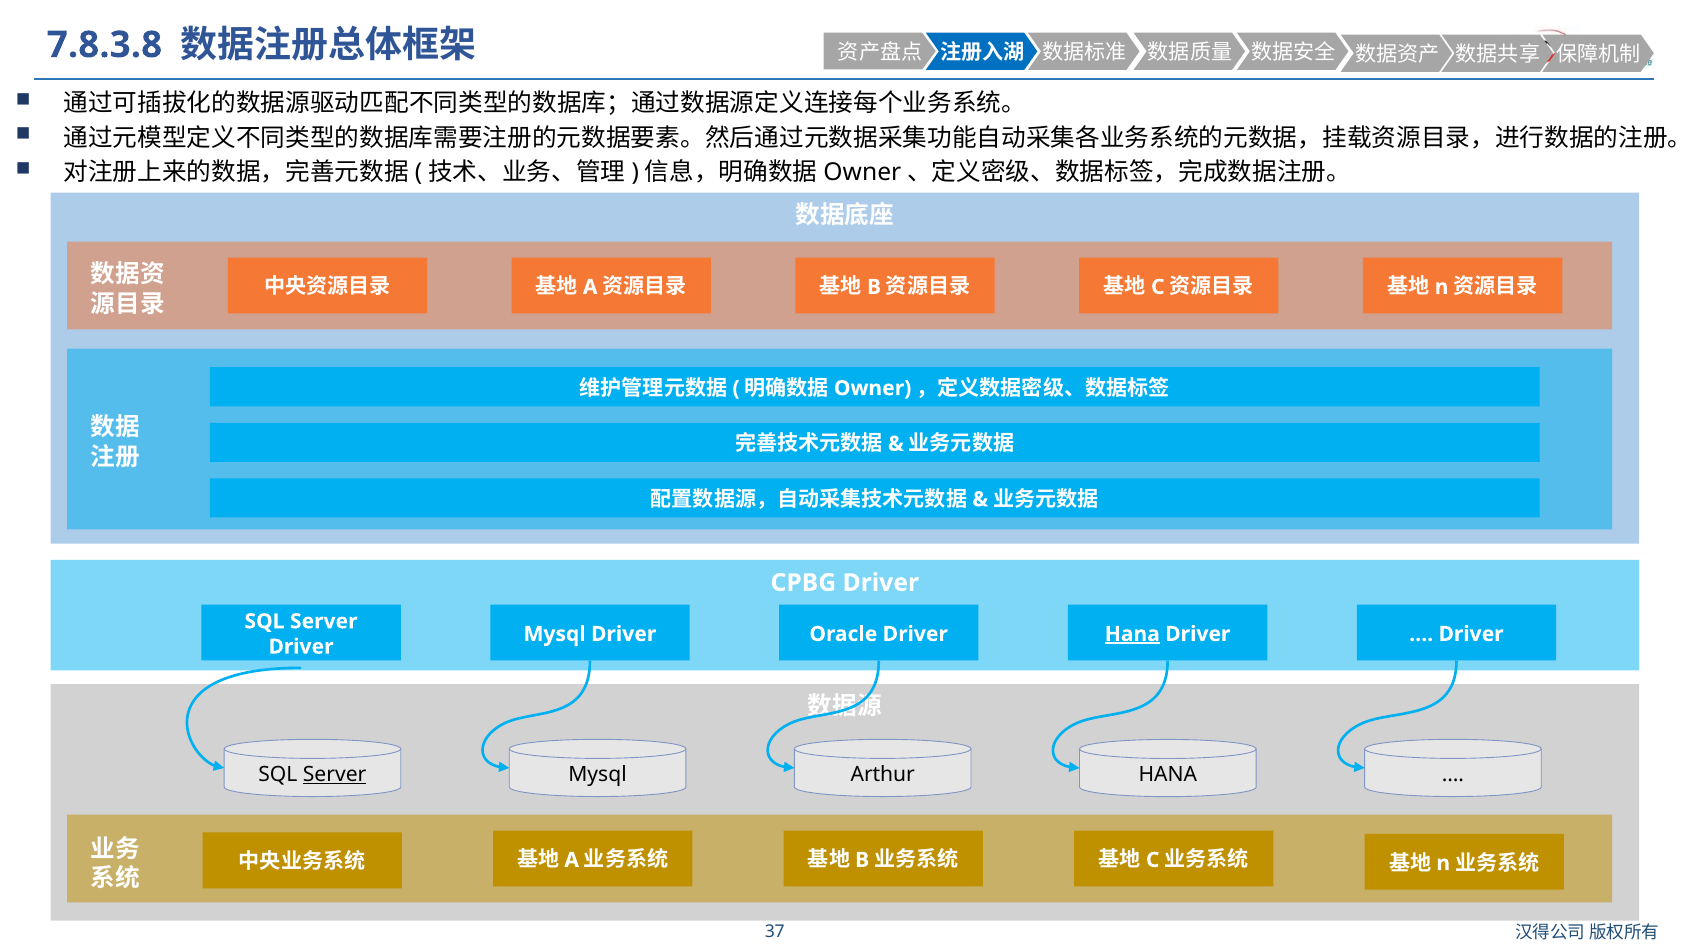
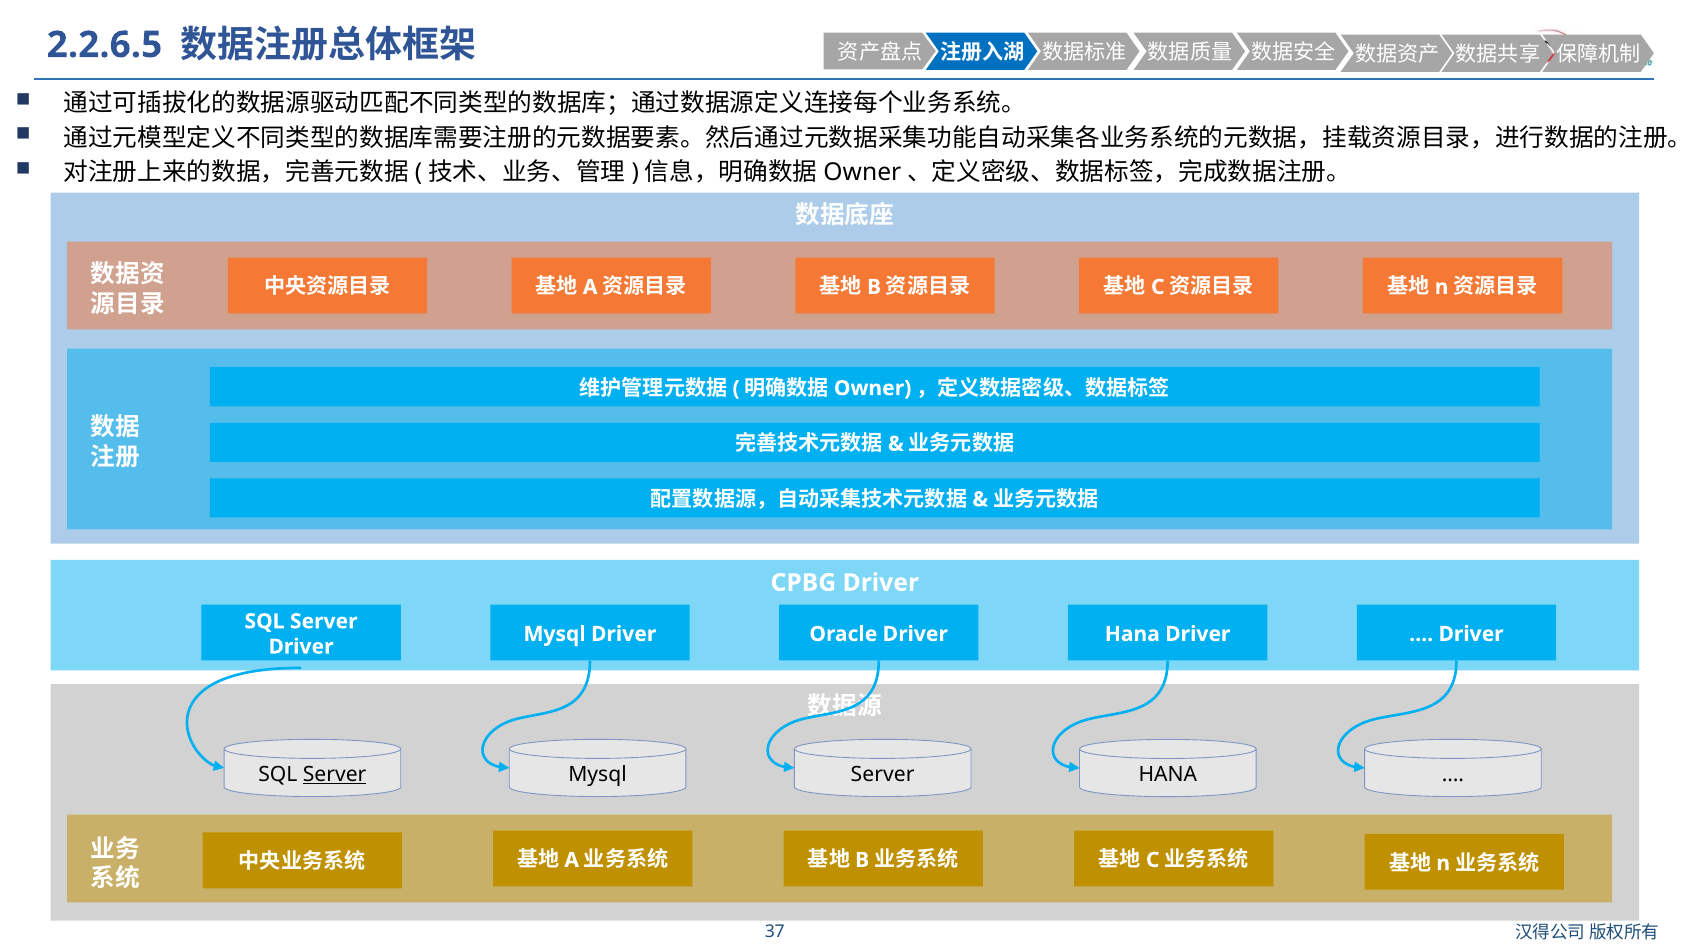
7.8.3.8: 7.8.3.8 -> 2.2.6.5 (104, 45)
Hana underline: present -> none (1132, 634)
Mysql Arthur: Arthur -> Server (883, 775)
